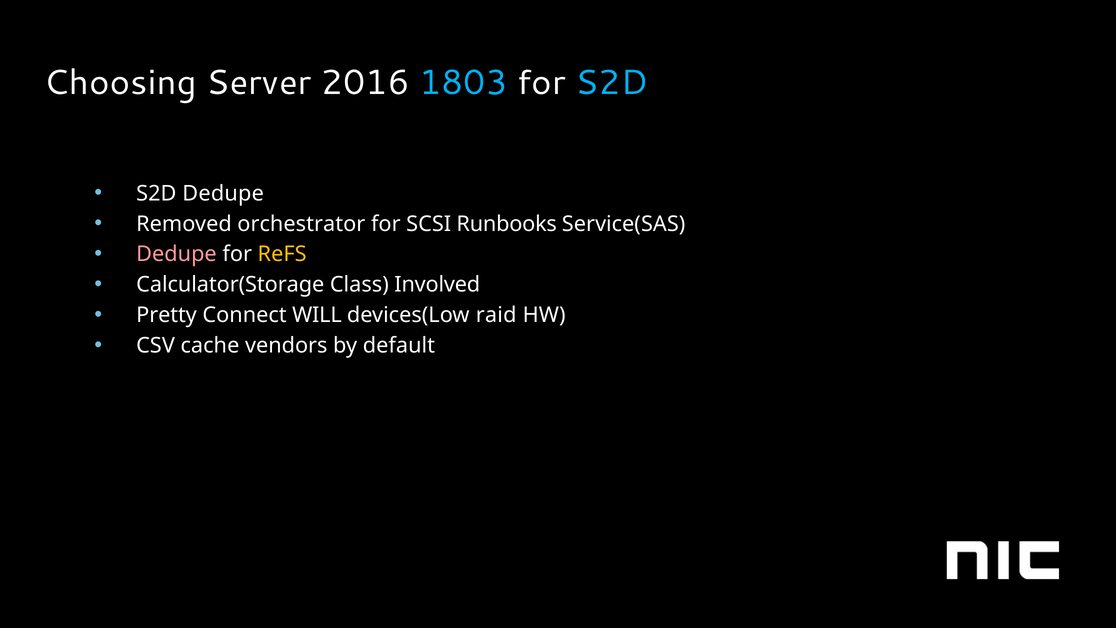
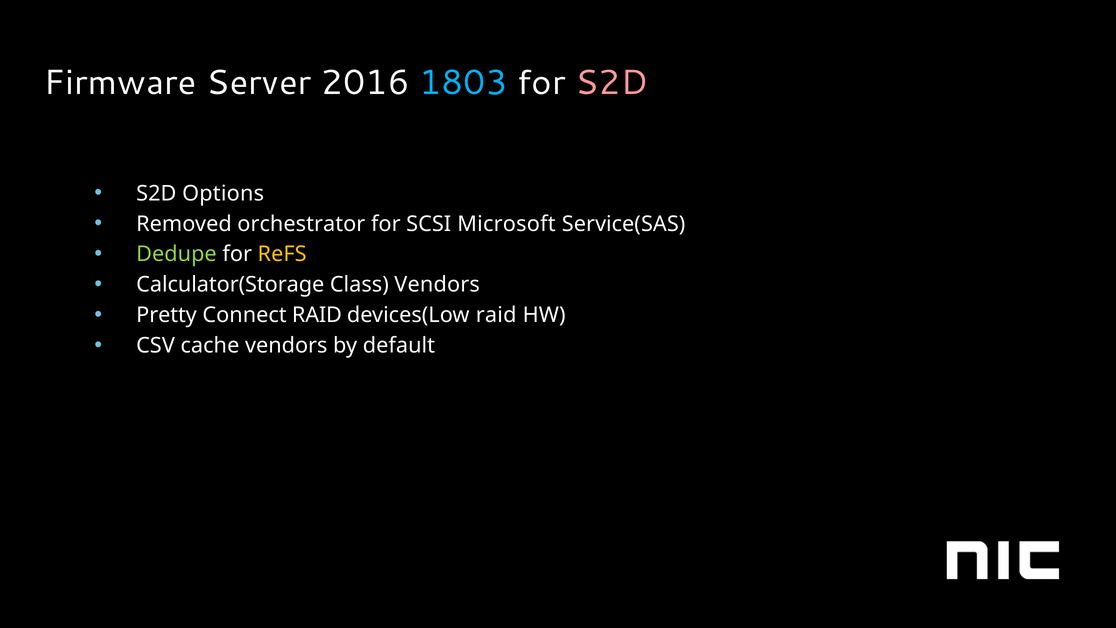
Choosing: Choosing -> Firmware (120, 82)
S2D colour: light blue -> pink (612, 82)
S2D Dedupe: Dedupe -> Options (223, 193)
Runbooks: Runbooks -> Microsoft (506, 224)
Dedupe colour: pink -> light green (176, 254)
Class Involved: Involved -> Vendors (437, 285)
Connect WILL: WILL -> RAID (317, 315)
